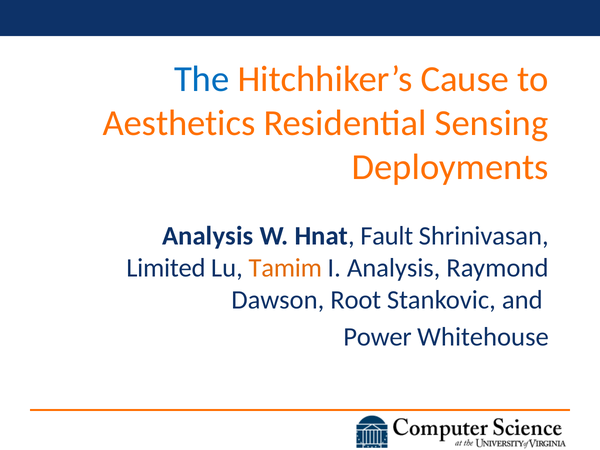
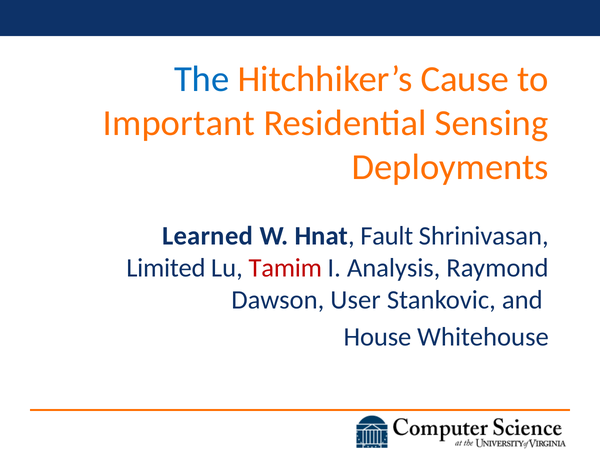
Aesthetics: Aesthetics -> Important (179, 123)
Analysis: Analysis -> Learned (208, 236)
Tamim colour: orange -> red (285, 268)
Root: Root -> User (356, 300)
Power: Power -> House (377, 337)
